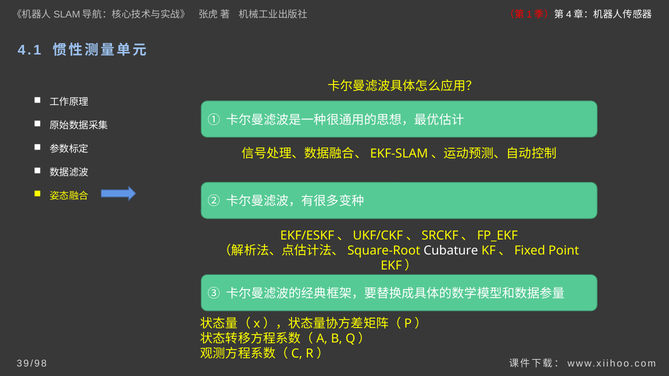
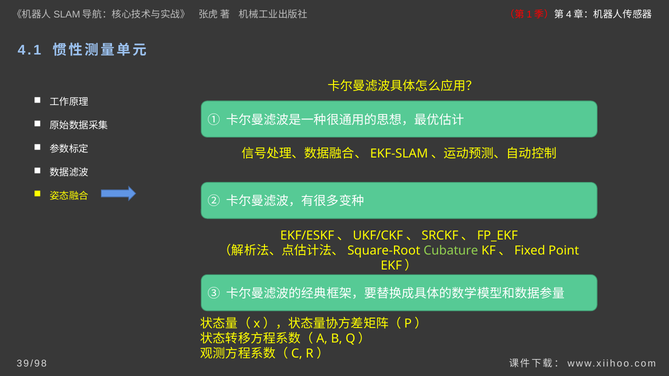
Cubature colour: white -> light green (451, 251)
